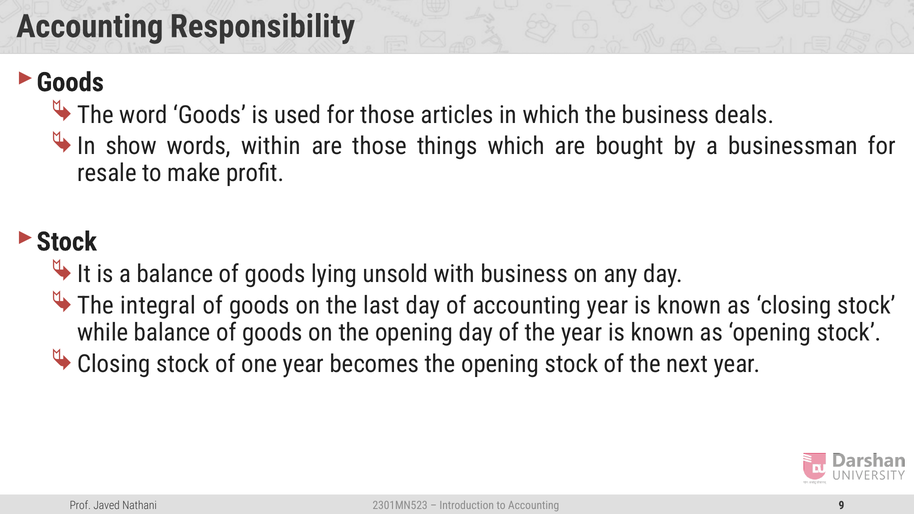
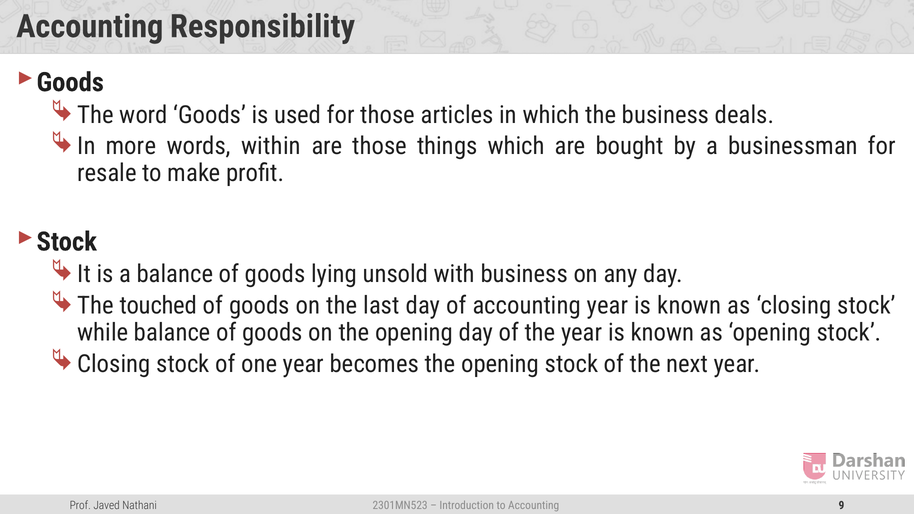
show: show -> more (131, 146)
integral: integral -> touched (158, 306)
